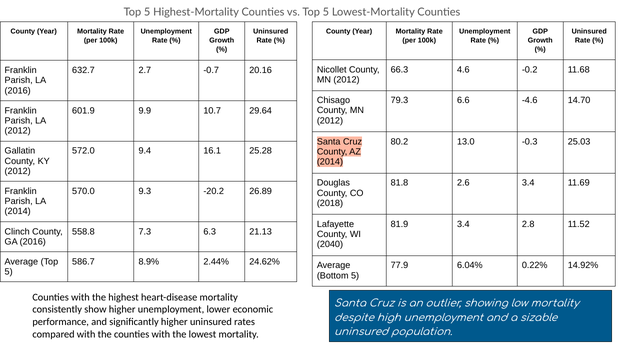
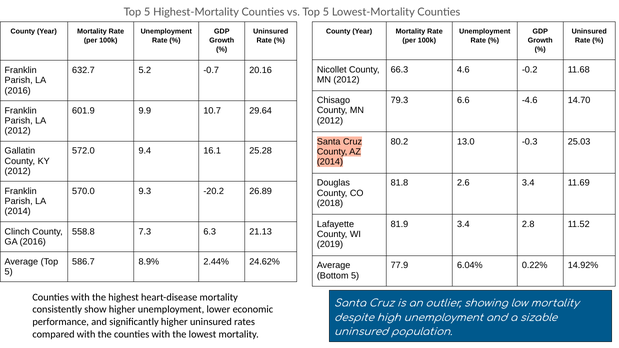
2.7: 2.7 -> 5.2 (145, 70)
2040: 2040 -> 2019 (330, 245)
